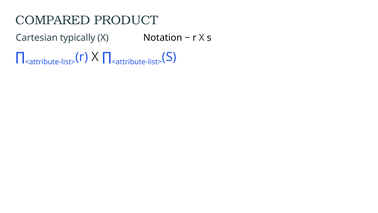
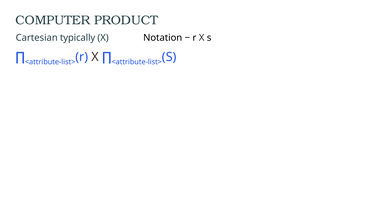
COMPARED: COMPARED -> COMPUTER (53, 20)
